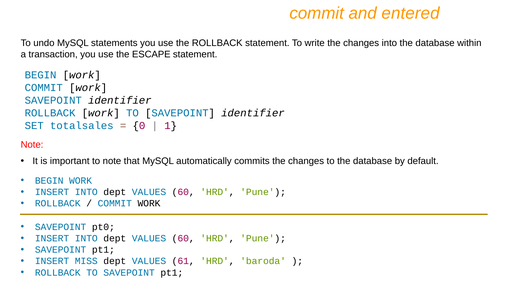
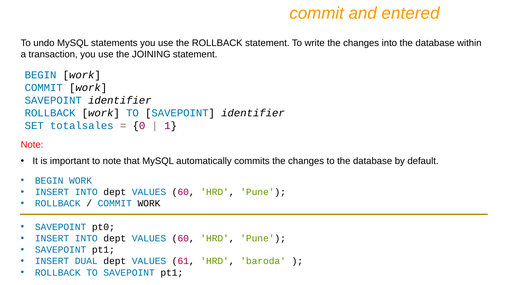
ESCAPE: ESCAPE -> JOINING (151, 54)
MISS: MISS -> DUAL (86, 261)
